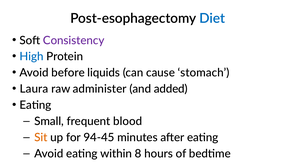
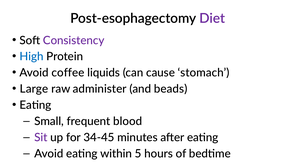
Diet colour: blue -> purple (212, 18)
before: before -> coffee (68, 73)
Laura: Laura -> Large (34, 89)
added: added -> beads (171, 89)
Sit colour: orange -> purple (41, 137)
94-45: 94-45 -> 34-45 (99, 137)
8: 8 -> 5 (138, 153)
